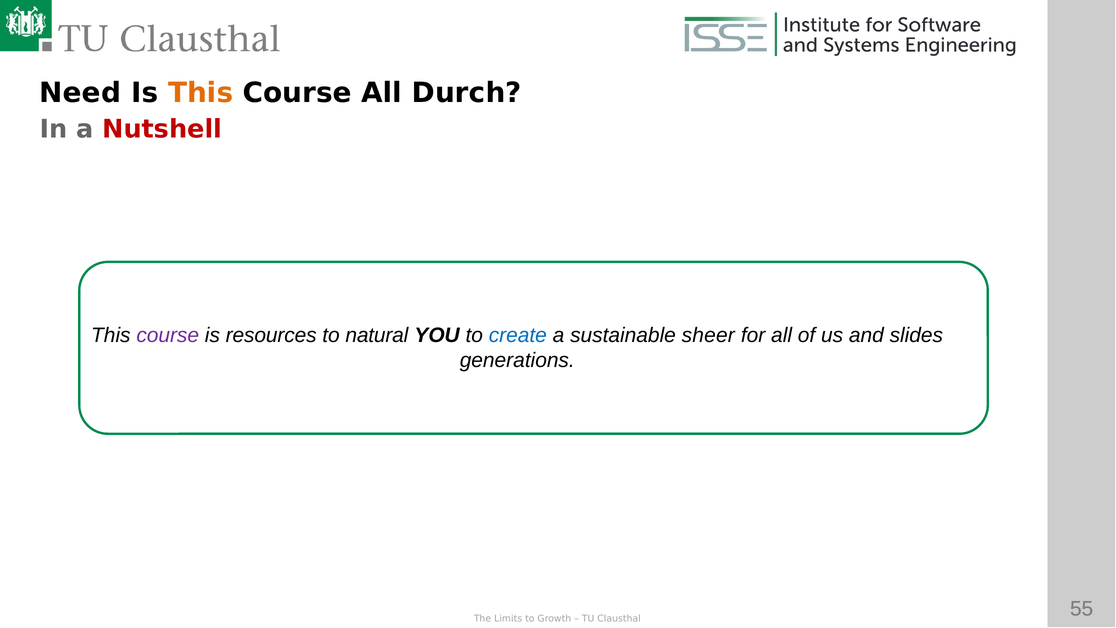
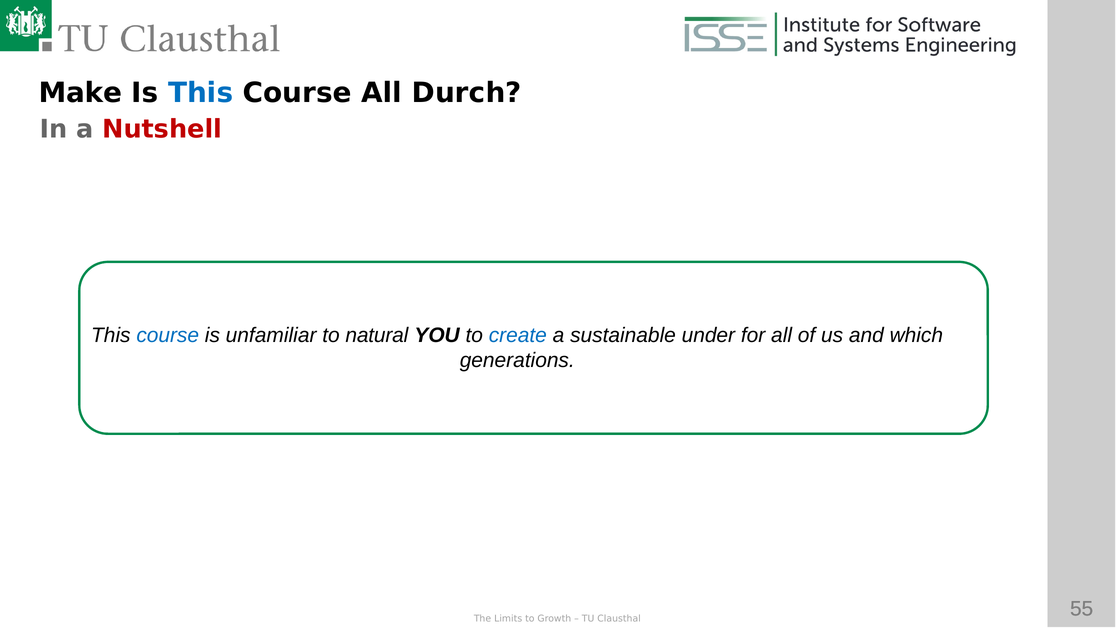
Need: Need -> Make (80, 93)
This colour: orange -> blue (201, 93)
course colour: purple -> blue (168, 335)
resources: resources -> unfamiliar (271, 335)
sheer: sheer -> under (708, 335)
slides: slides -> which (916, 335)
